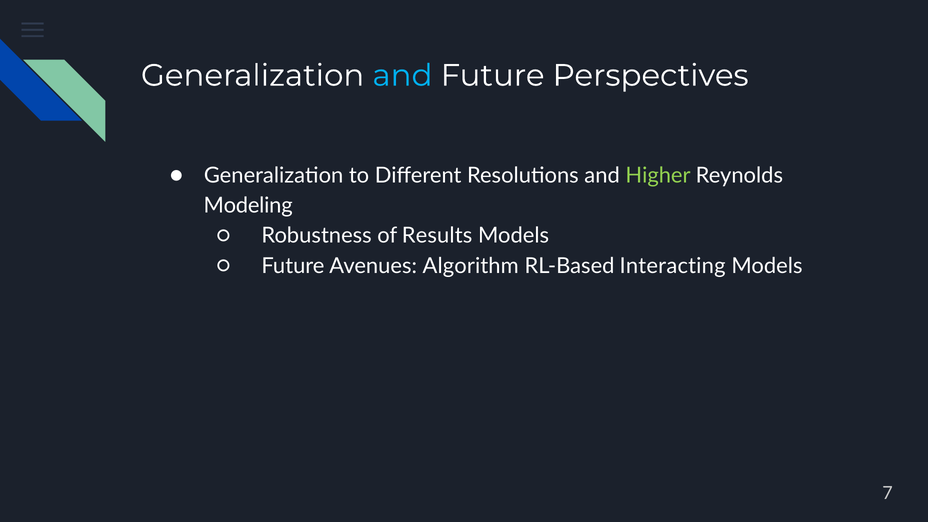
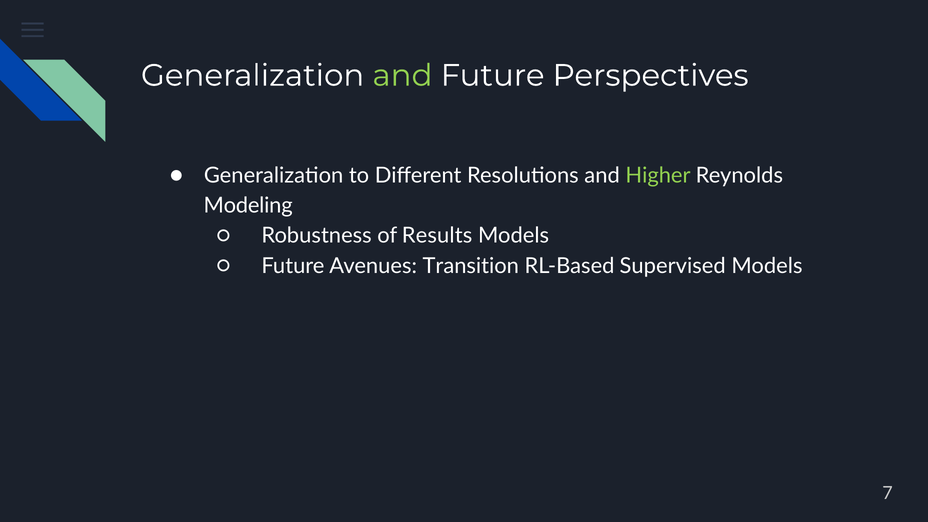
and colour: light blue -> light green (402, 76)
Algorithm: Algorithm -> Transition (471, 266)
Interacting: Interacting -> Supervised (673, 266)
